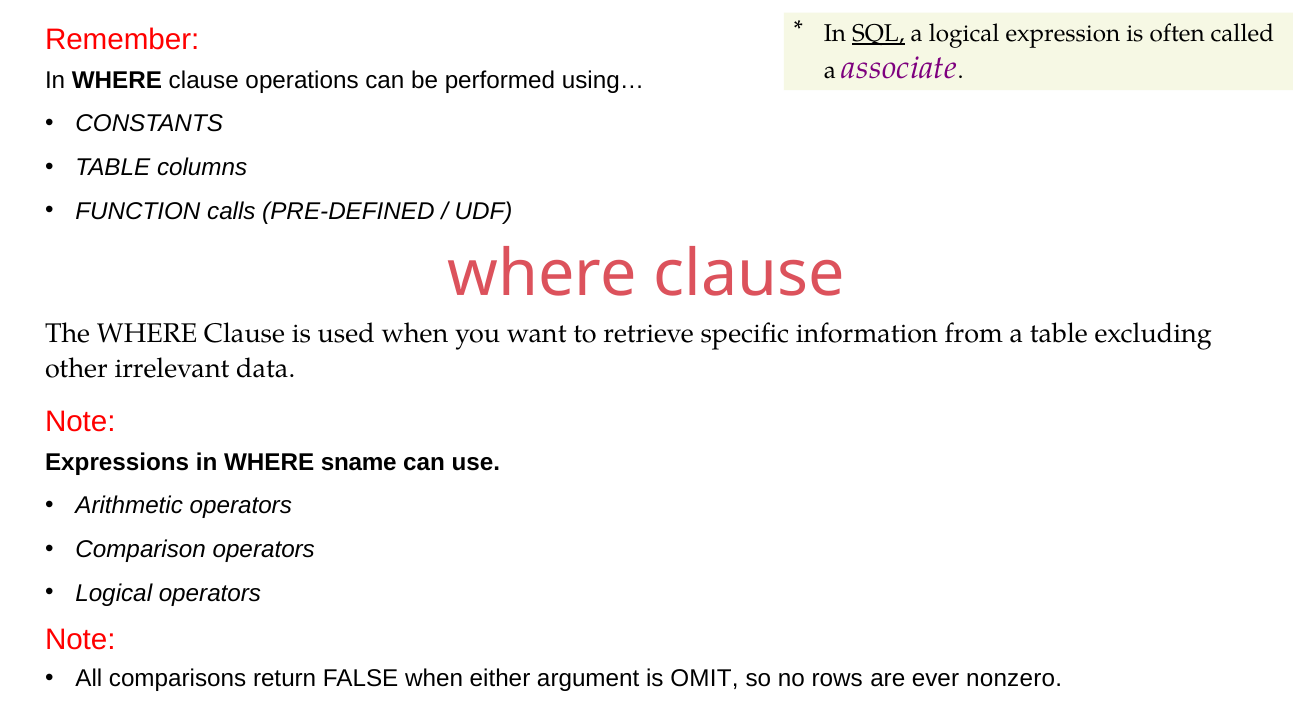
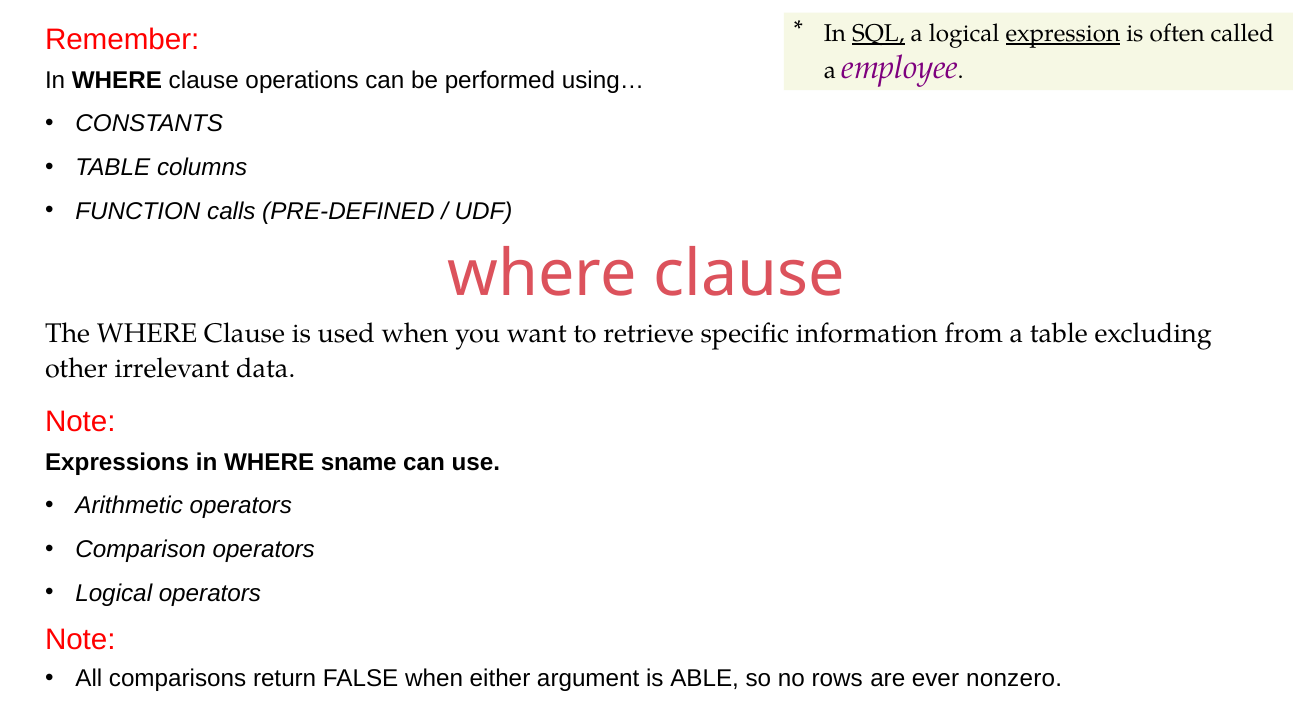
expression underline: none -> present (1063, 34)
associate: associate -> employee (900, 68)
OMIT: OMIT -> ABLE (705, 679)
